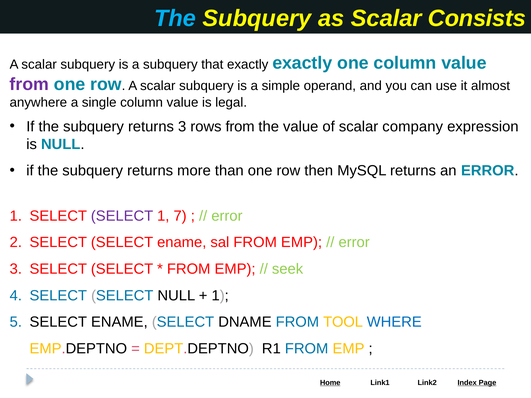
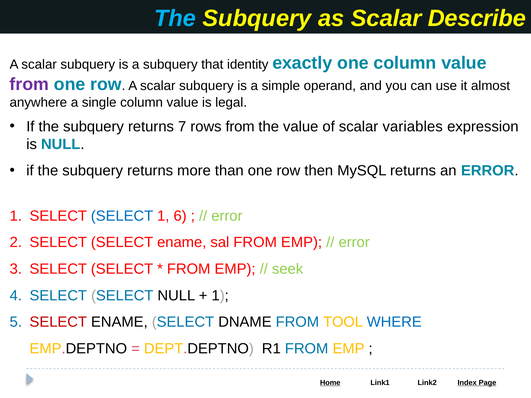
Consists: Consists -> Describe (477, 18)
that exactly: exactly -> identity (248, 65)
returns 3: 3 -> 7 (182, 127)
company: company -> variables (413, 127)
SELECT colour: purple -> blue (122, 216)
7: 7 -> 6 (180, 216)
SELECT colour: black -> red (58, 322)
